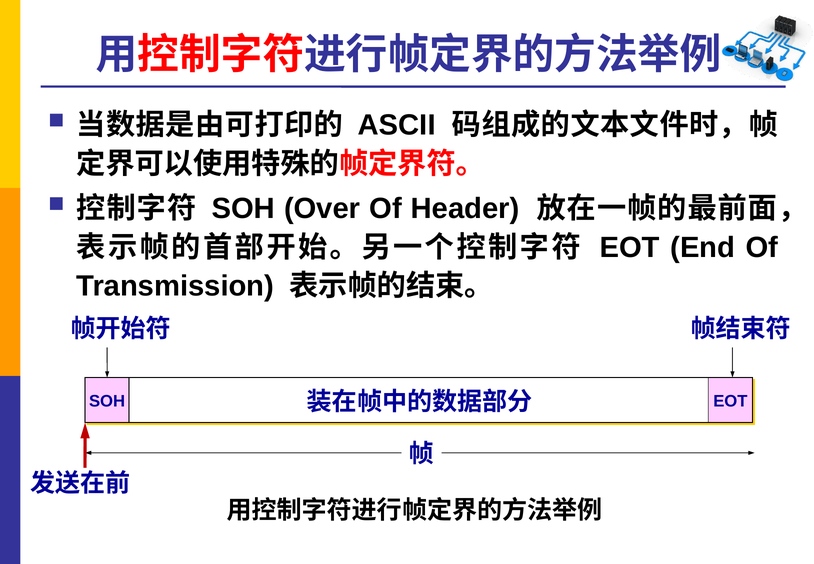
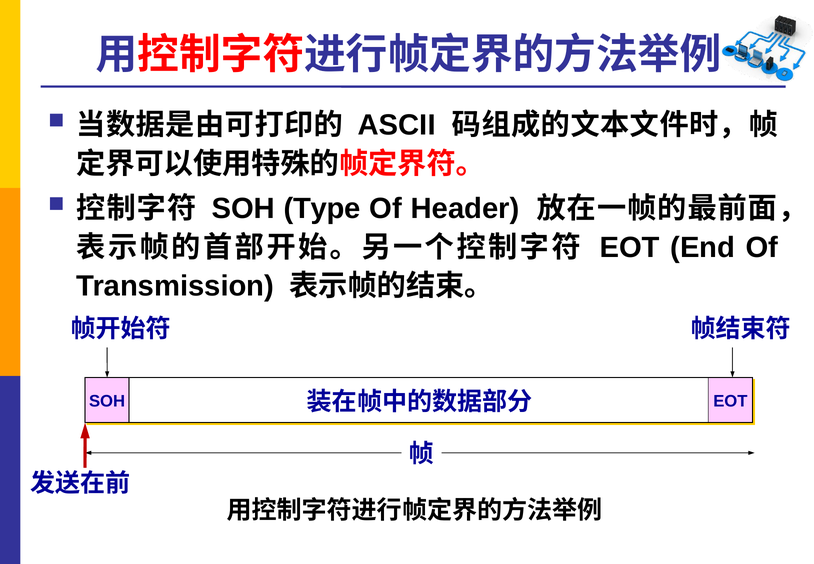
Over: Over -> Type (322, 209)
